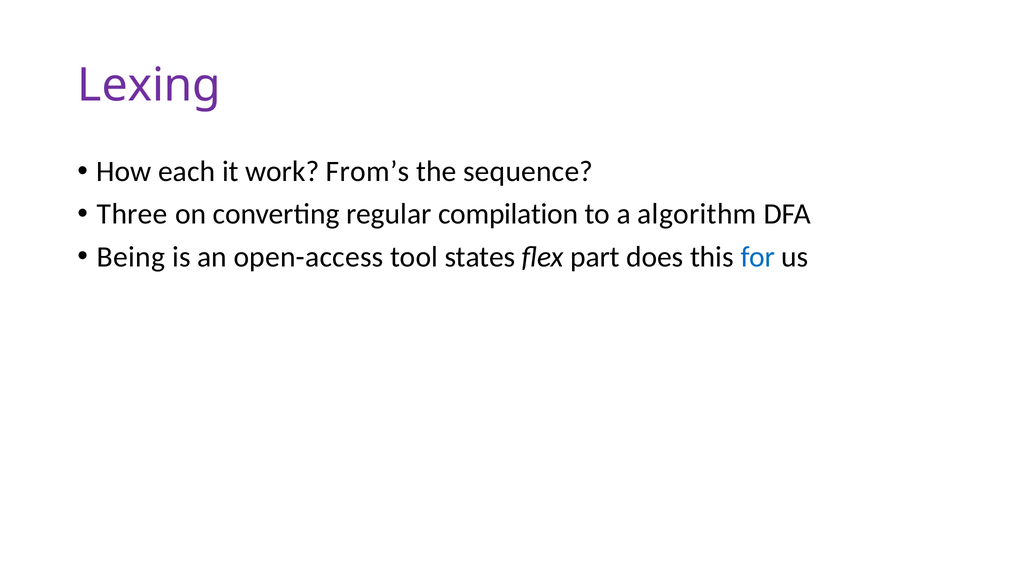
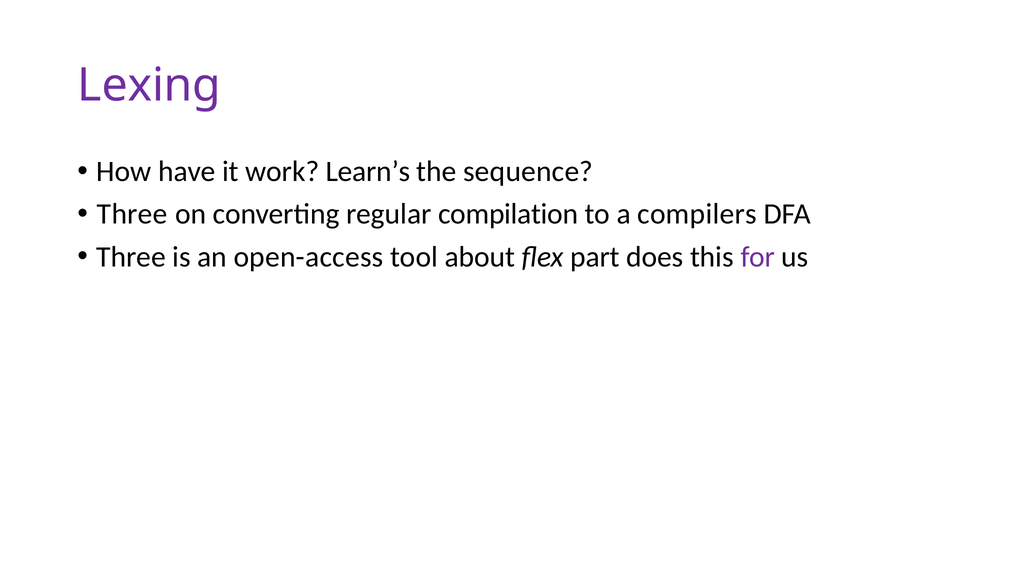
each: each -> have (187, 172)
From’s: From’s -> Learn’s (368, 172)
algorithm: algorithm -> compilers (697, 214)
Being: Being -> Three (131, 257)
states: states -> about (480, 257)
for colour: blue -> purple (758, 257)
